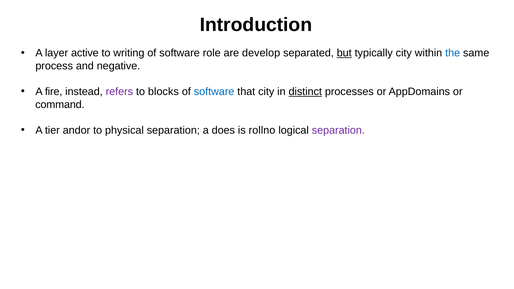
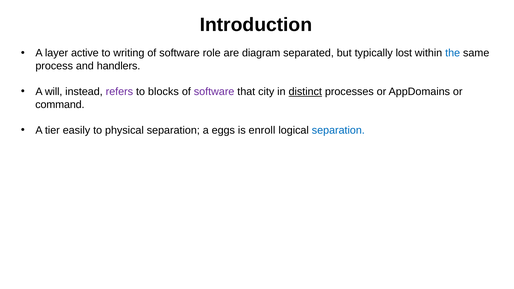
develop: develop -> diagram (261, 53)
but underline: present -> none (344, 53)
typically city: city -> lost (404, 53)
negative: negative -> handlers (119, 66)
fire: fire -> will (54, 92)
software colour: blue -> purple (214, 92)
andor: andor -> easily (76, 130)
does: does -> eggs (223, 130)
rollno: rollno -> enroll (262, 130)
separation colour: purple -> blue (338, 130)
